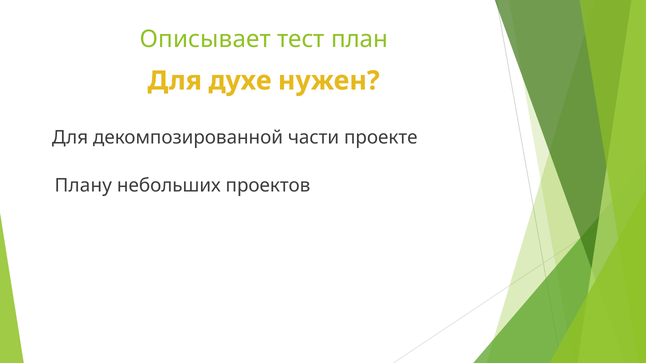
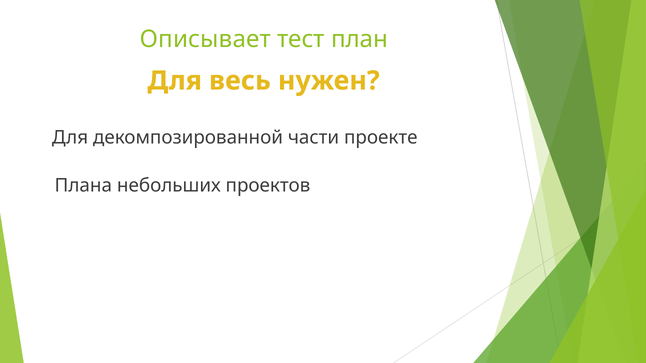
духе: духе -> весь (240, 81)
Плану: Плану -> Плана (83, 186)
